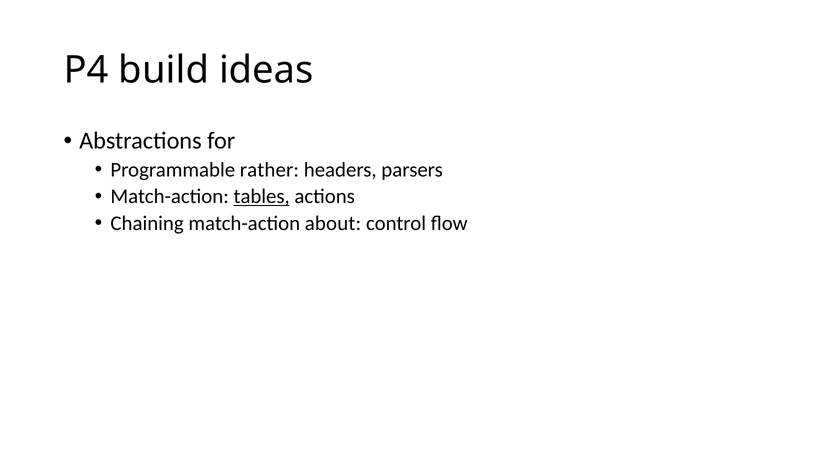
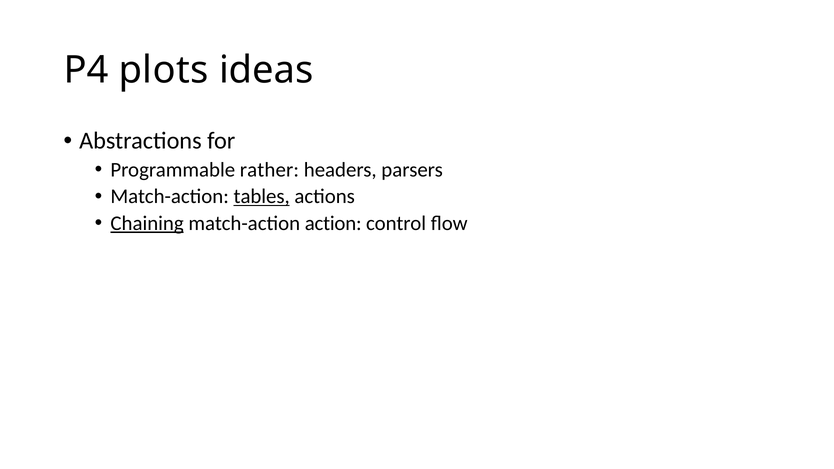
build: build -> plots (164, 70)
Chaining underline: none -> present (147, 223)
about: about -> action (333, 223)
